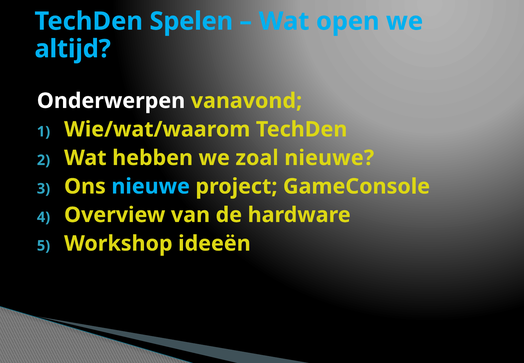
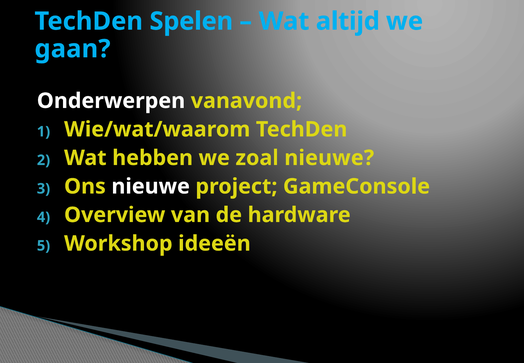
open: open -> altijd (348, 21)
altijd: altijd -> gaan (72, 49)
nieuwe colour: light blue -> white (151, 186)
